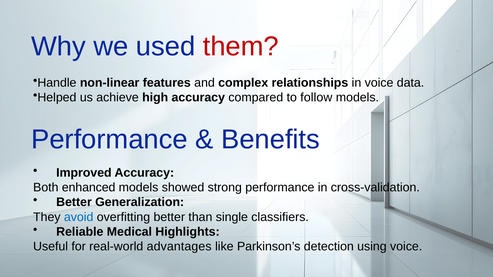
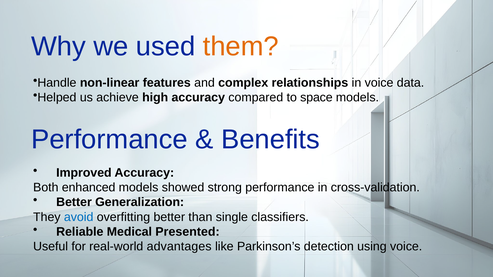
them colour: red -> orange (241, 46)
follow: follow -> space (316, 98)
Highlights: Highlights -> Presented (187, 232)
